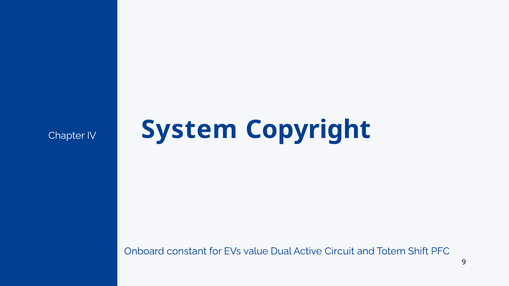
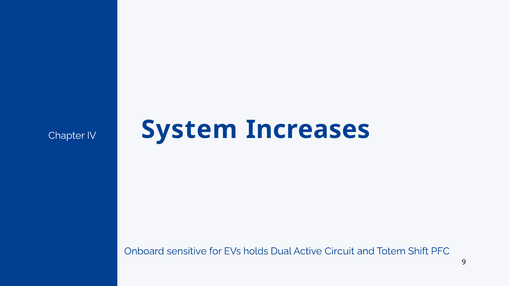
Copyright: Copyright -> Increases (308, 130)
constant: constant -> sensitive (187, 251)
value: value -> holds (256, 251)
